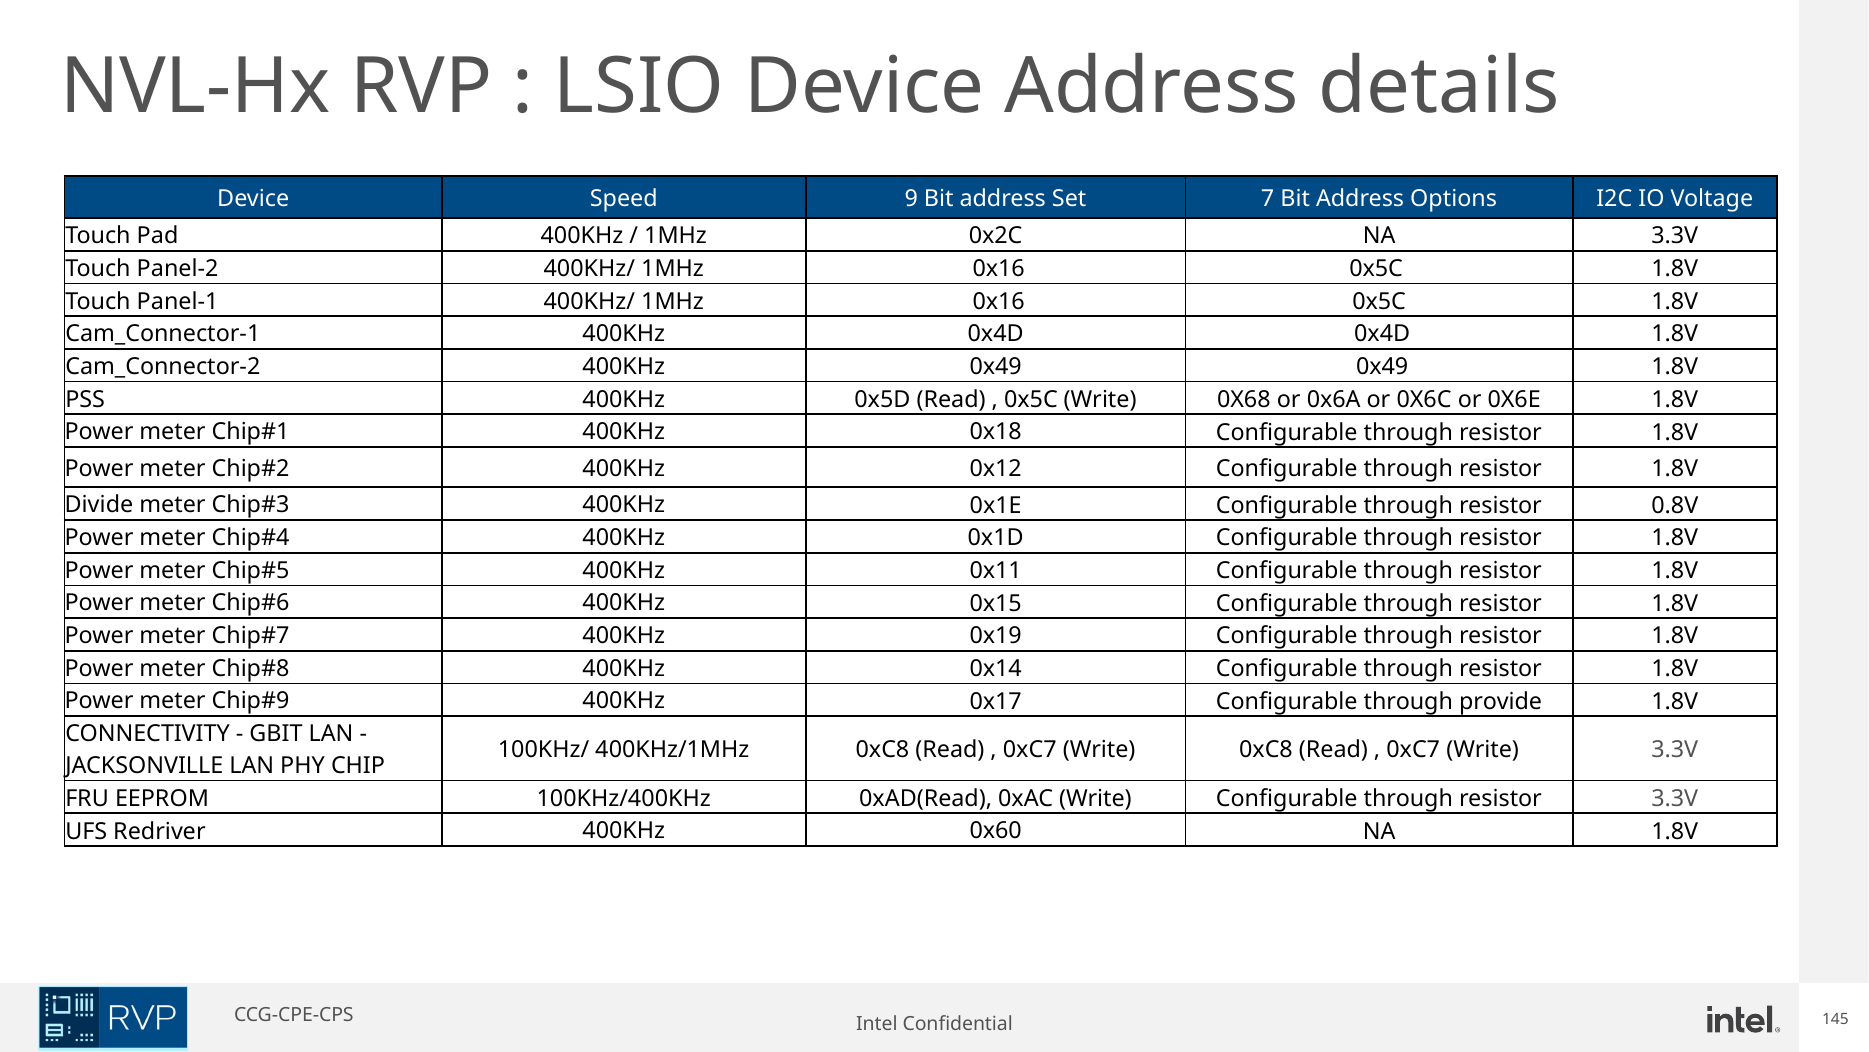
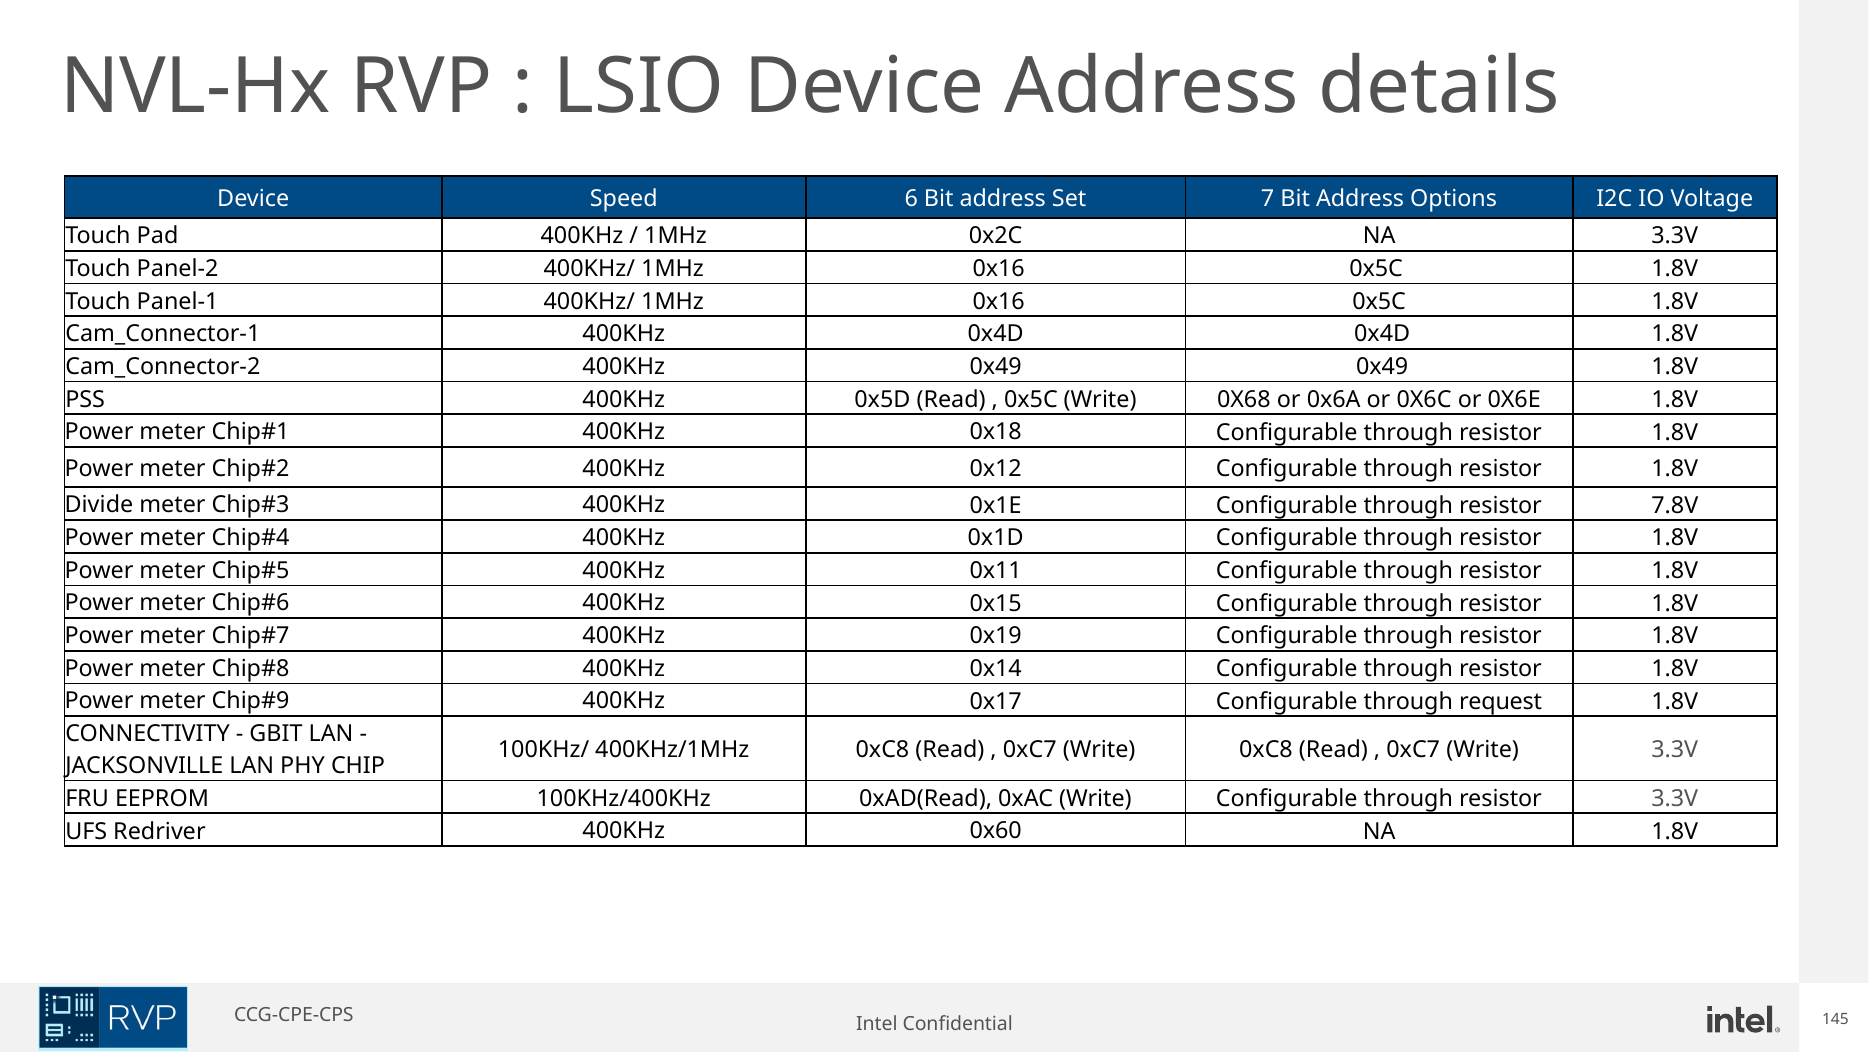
9: 9 -> 6 (911, 199)
0.8V: 0.8V -> 7.8V (1675, 505)
provide: provide -> request (1501, 701)
